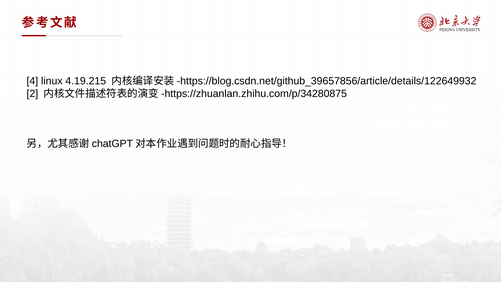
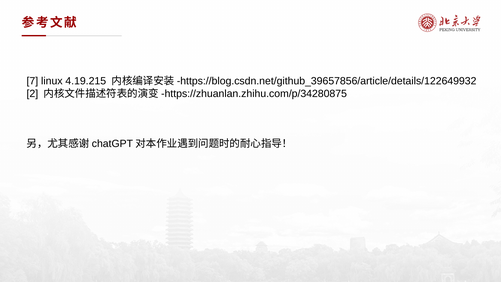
4: 4 -> 7 (32, 81)
